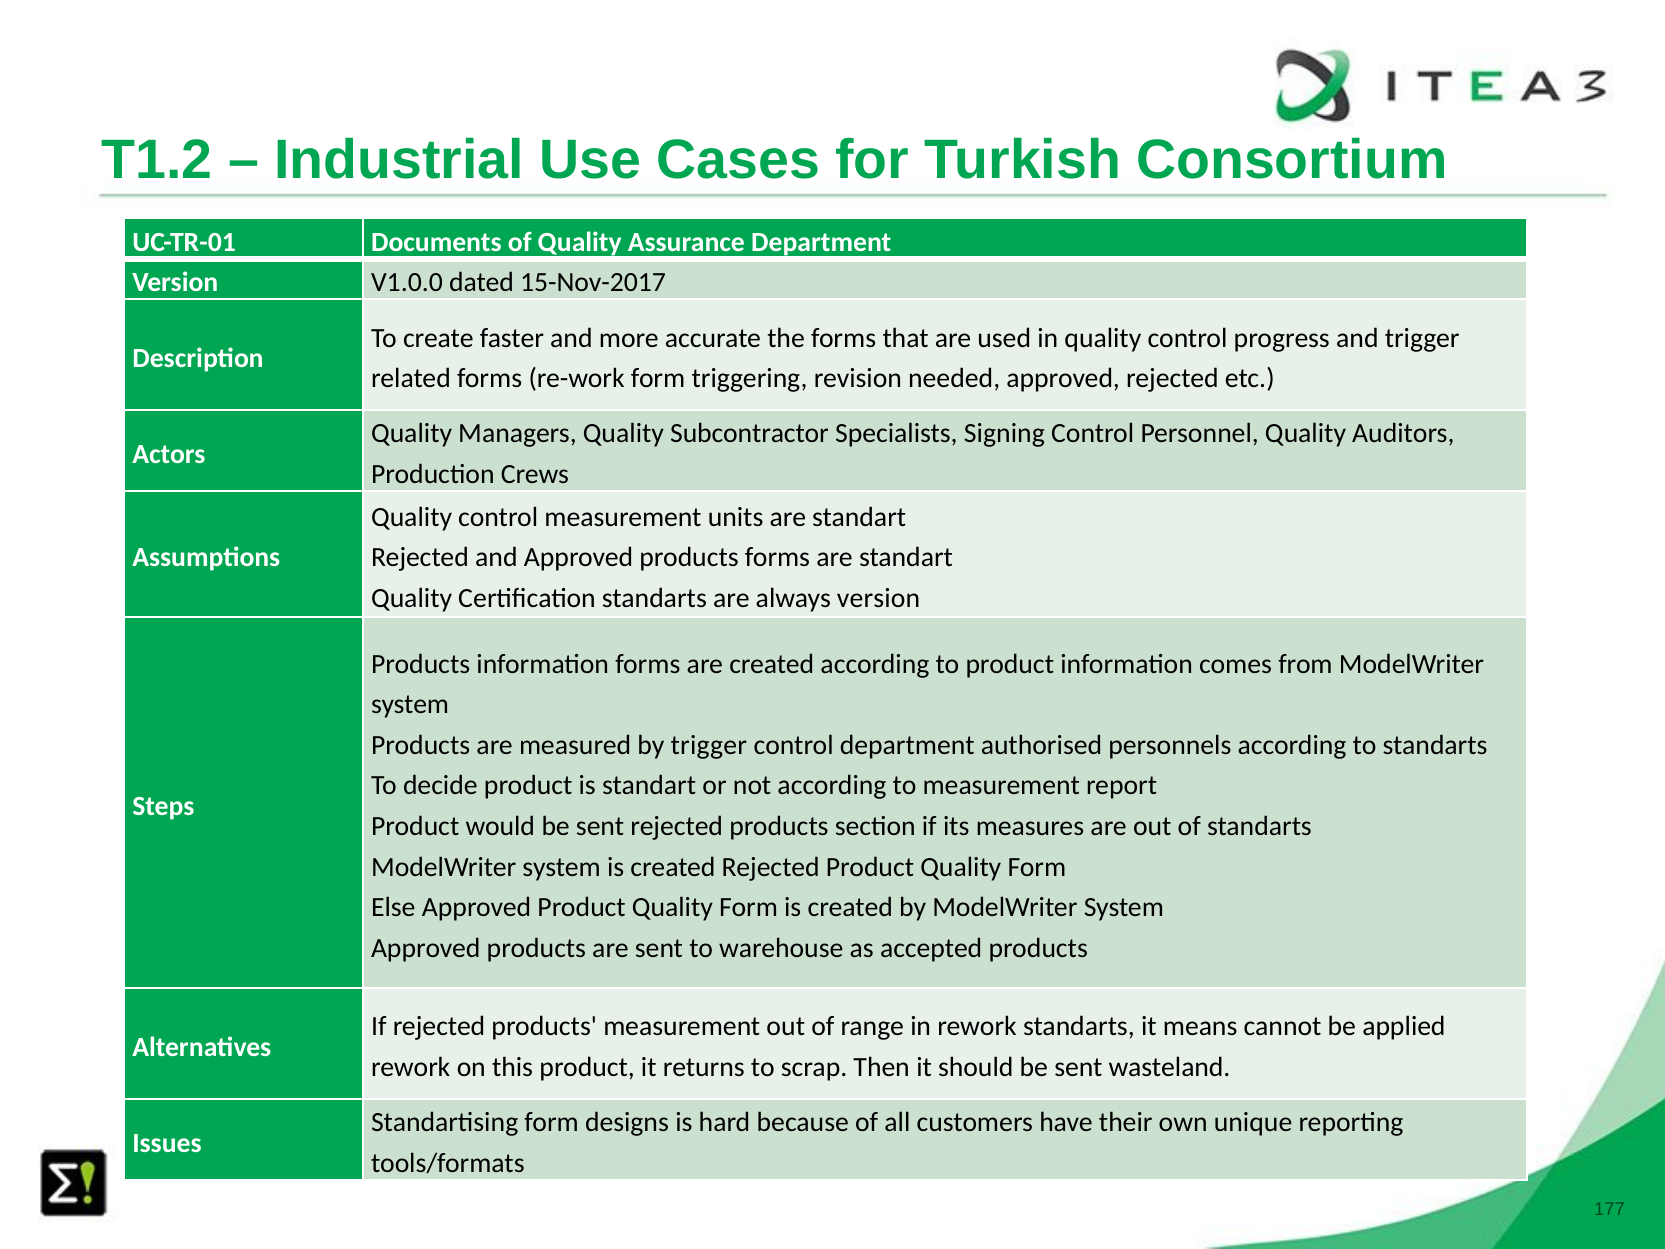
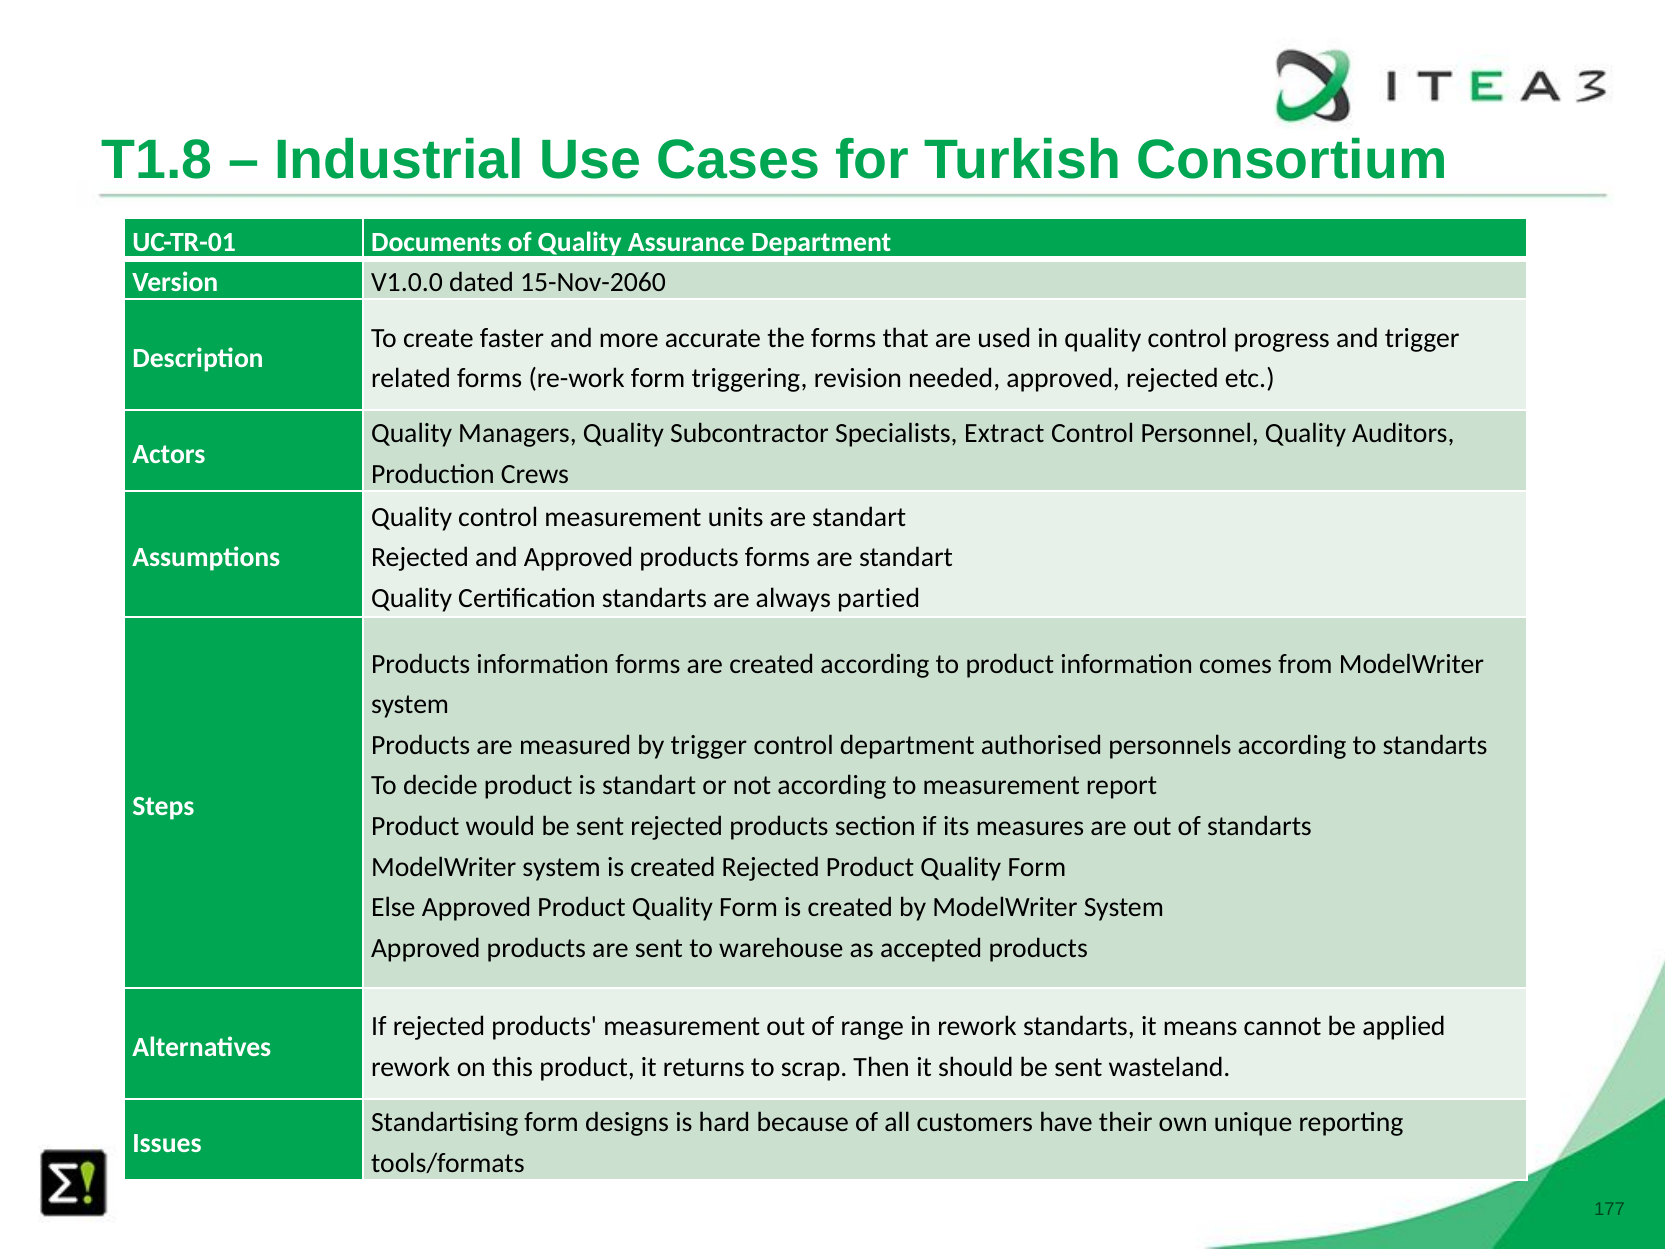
T1.2: T1.2 -> T1.8 (157, 160)
15-Nov-2017: 15-Nov-2017 -> 15-Nov-2060 (593, 282)
Signing: Signing -> Extract (1004, 434)
always version: version -> partied (879, 598)
